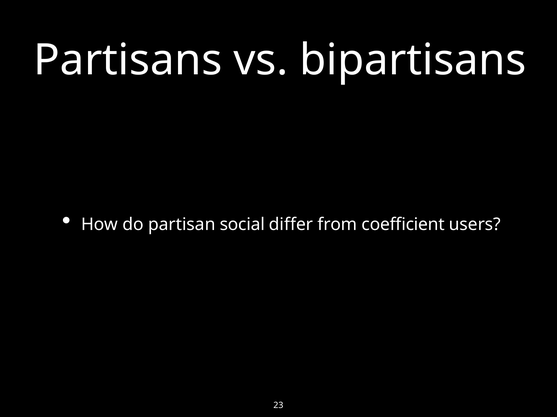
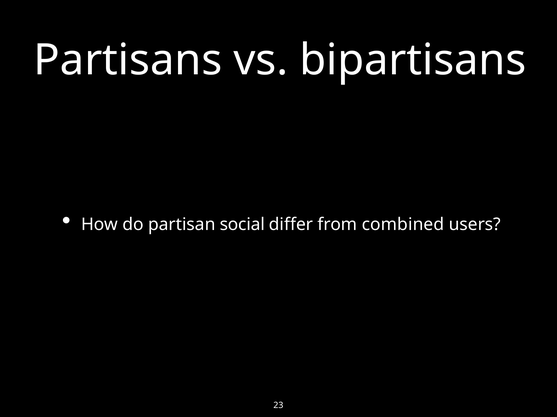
coefficient: coefficient -> combined (403, 225)
